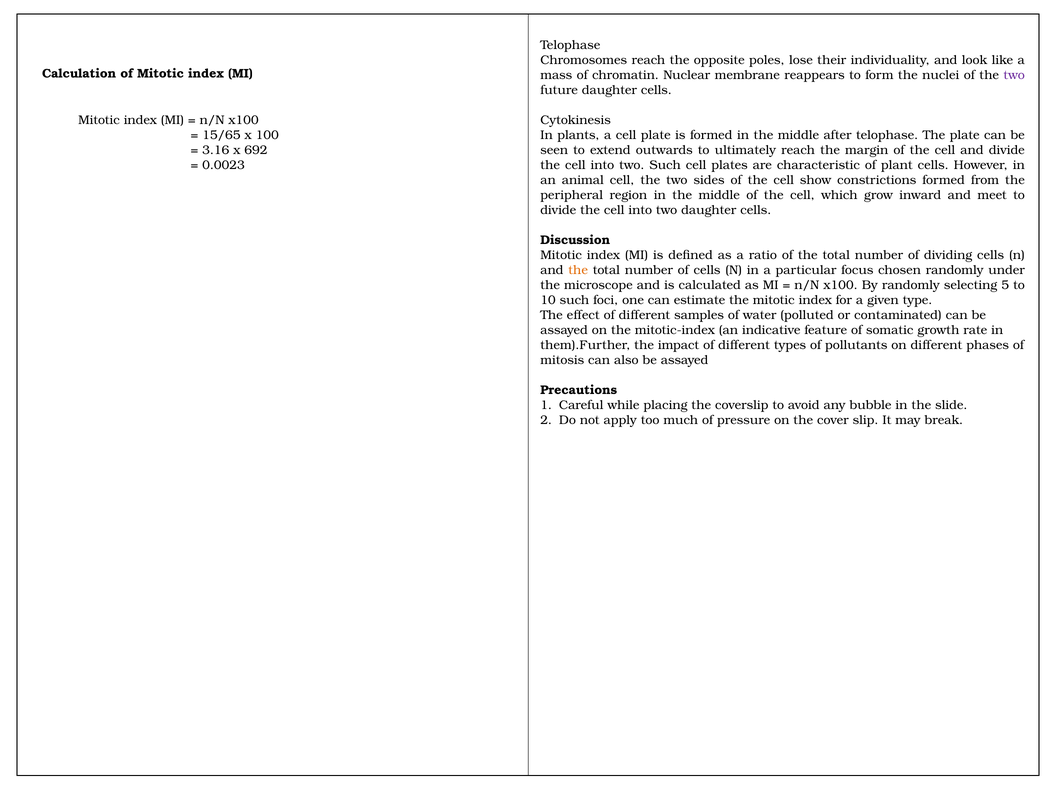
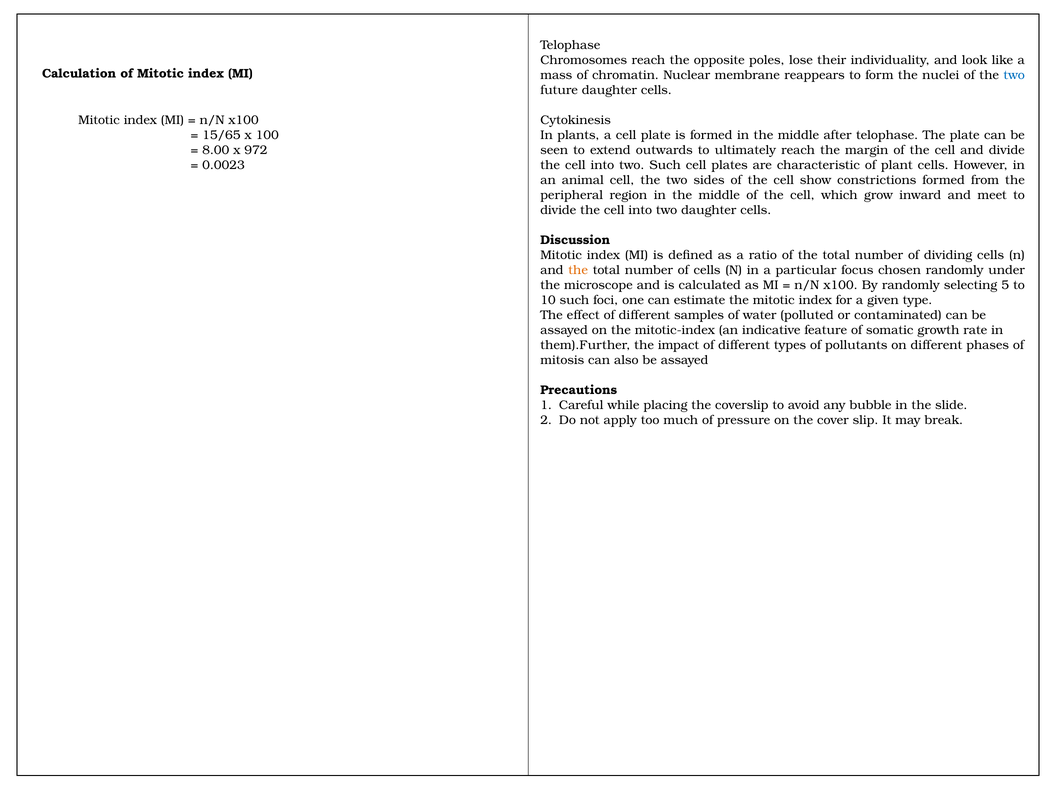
two colour: purple -> blue (1014, 75)
3.16: 3.16 -> 8.00 (216, 150)
692: 692 -> 972 (256, 150)
